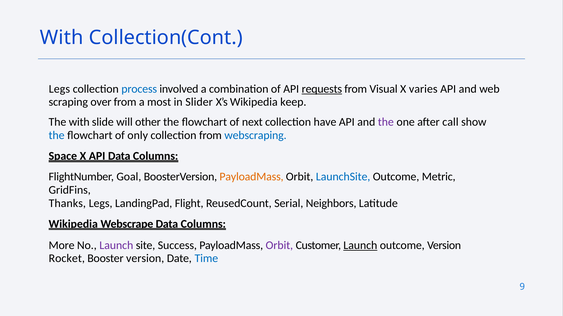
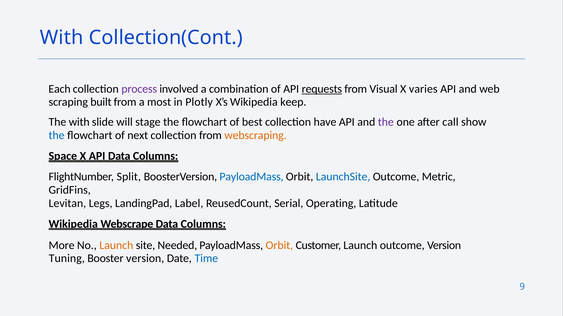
Legs: Legs -> Each (60, 89)
process colour: blue -> purple (139, 89)
over: over -> built (101, 102)
Slider: Slider -> Plotly (199, 102)
other: other -> stage (148, 122)
next: next -> best (252, 122)
only: only -> next (138, 136)
webscraping colour: blue -> orange (255, 136)
Goal: Goal -> Split (129, 177)
PayloadMass colour: orange -> blue (252, 177)
Thanks: Thanks -> Levitan (67, 204)
Flight: Flight -> Label (189, 204)
Neighbors: Neighbors -> Operating (331, 204)
Launch colour: purple -> orange (116, 246)
Success: Success -> Needed (177, 246)
Orbit colour: purple -> orange (279, 246)
Launch underline: present -> none (360, 246)
Rocket: Rocket -> Tuning (67, 259)
